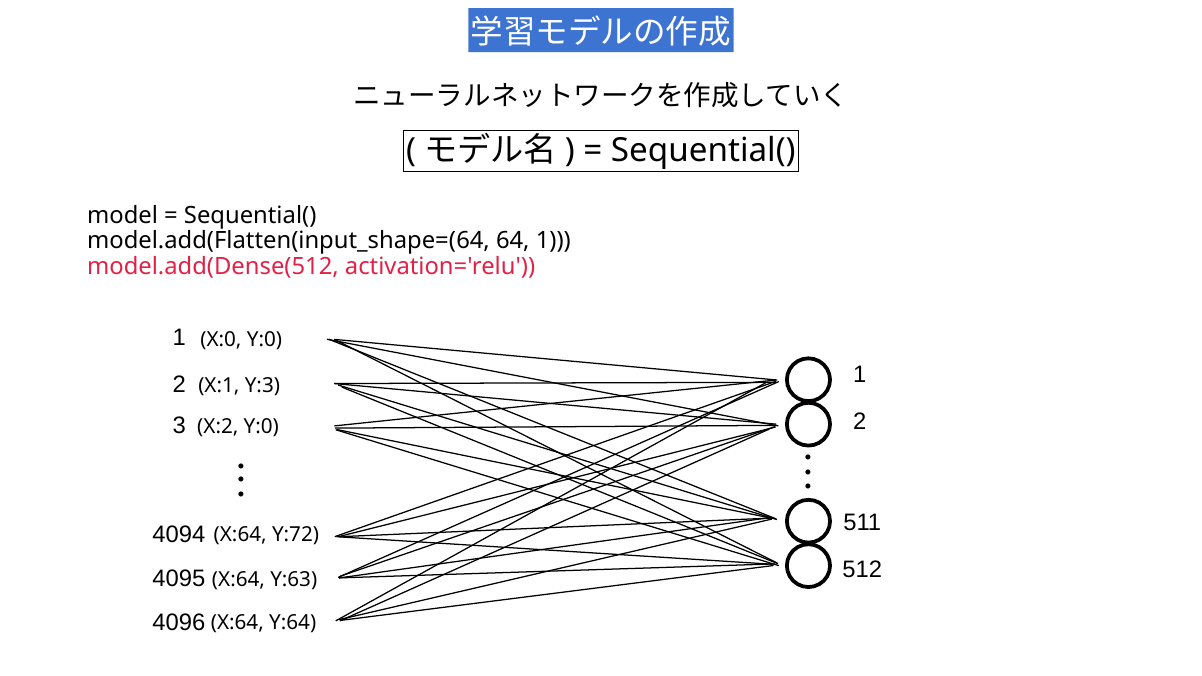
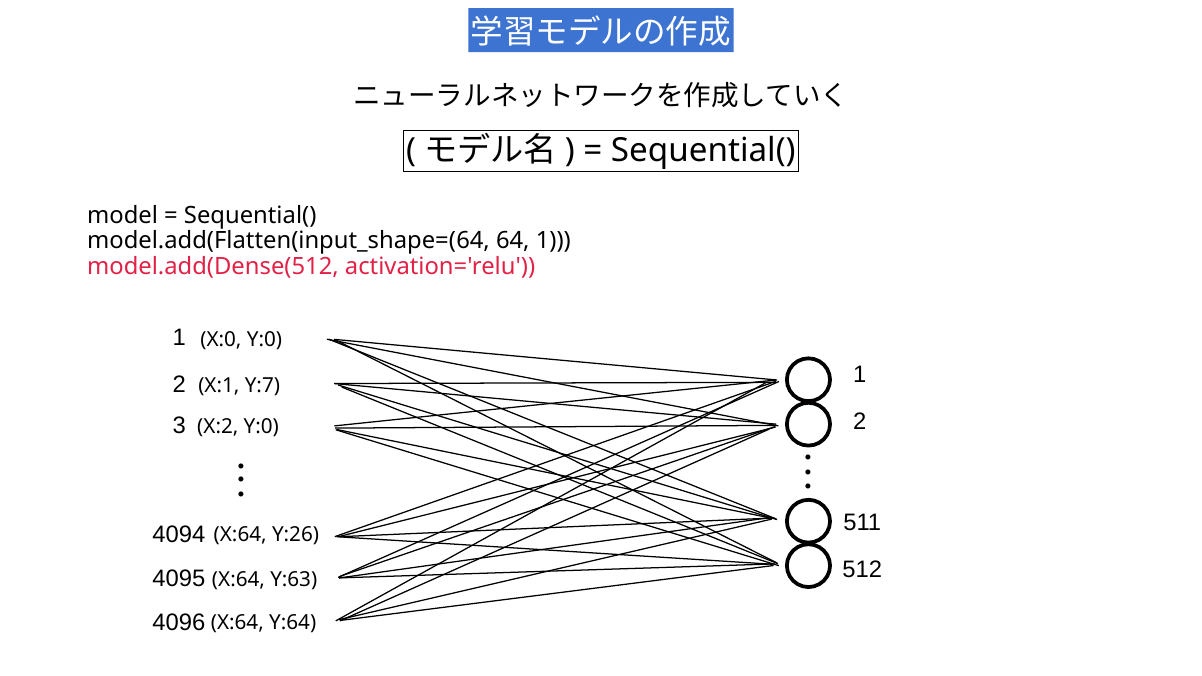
Y:3: Y:3 -> Y:7 (262, 386)
Y:72: Y:72 -> Y:26 (296, 535)
